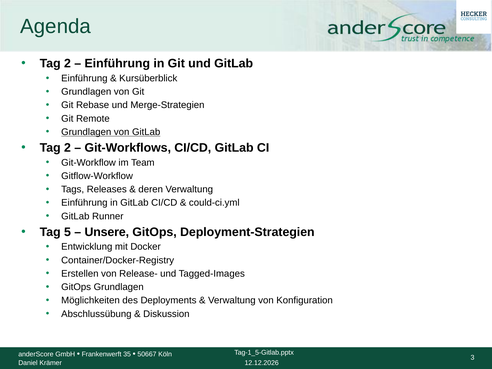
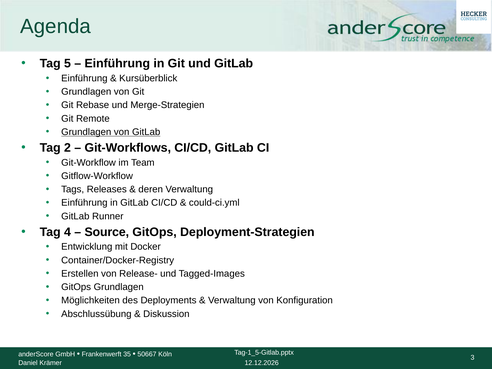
2: 2 -> 5 (67, 64)
5: 5 -> 4 (67, 232)
Unsere: Unsere -> Source (107, 232)
